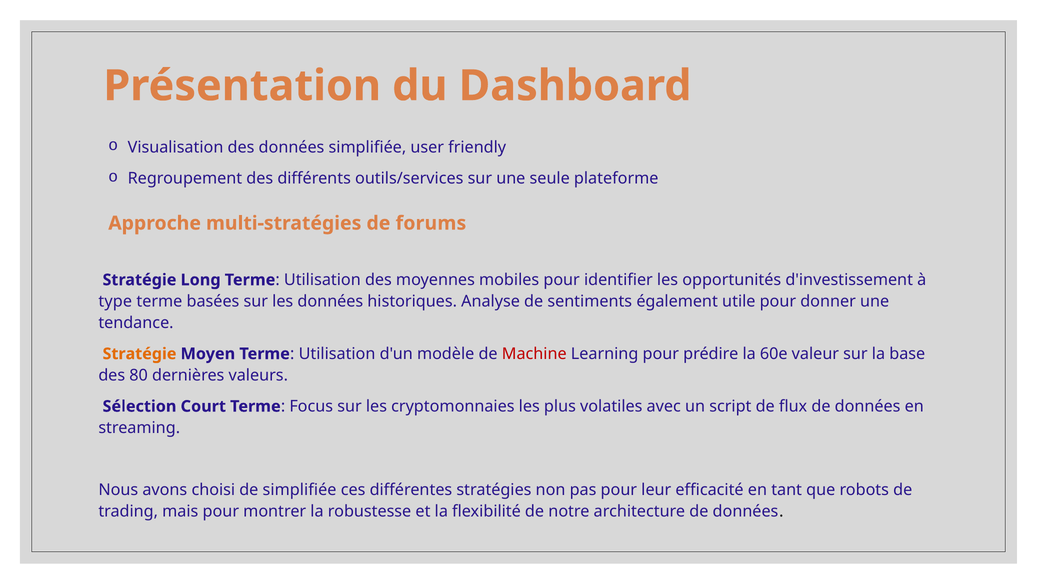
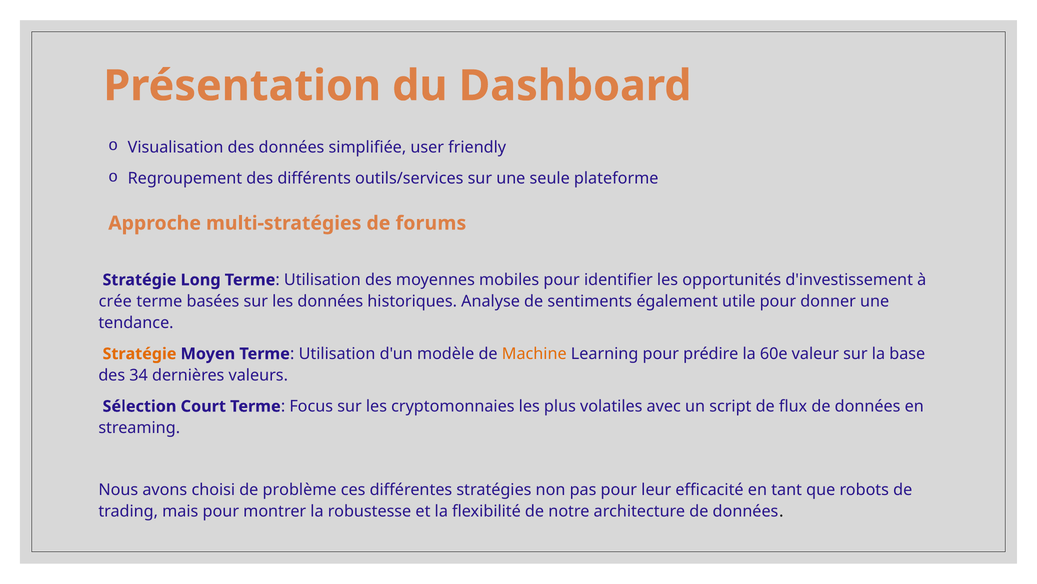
type: type -> crée (115, 301)
Machine colour: red -> orange (534, 353)
80: 80 -> 34 (139, 375)
de simplifiée: simplifiée -> problème (300, 490)
